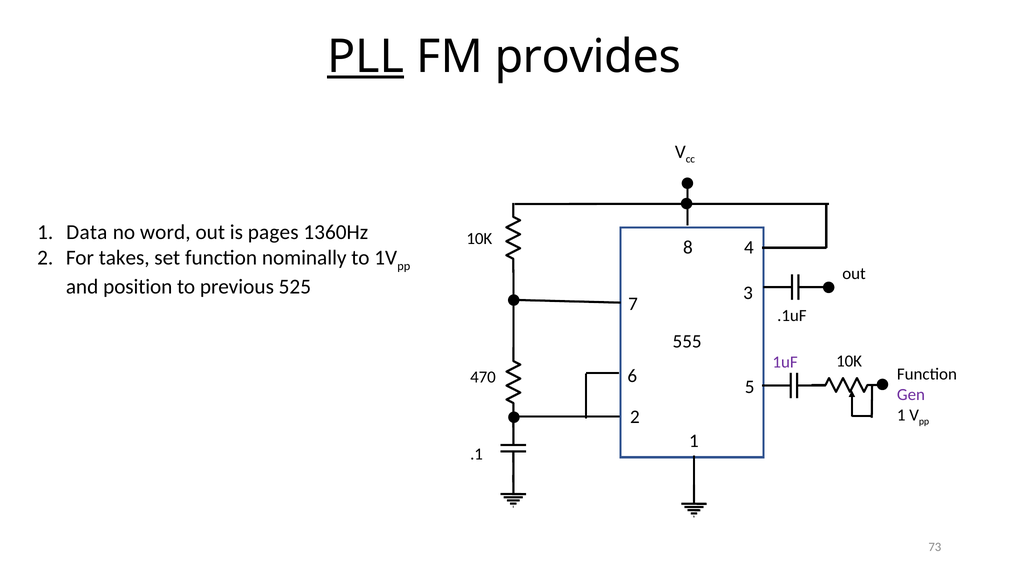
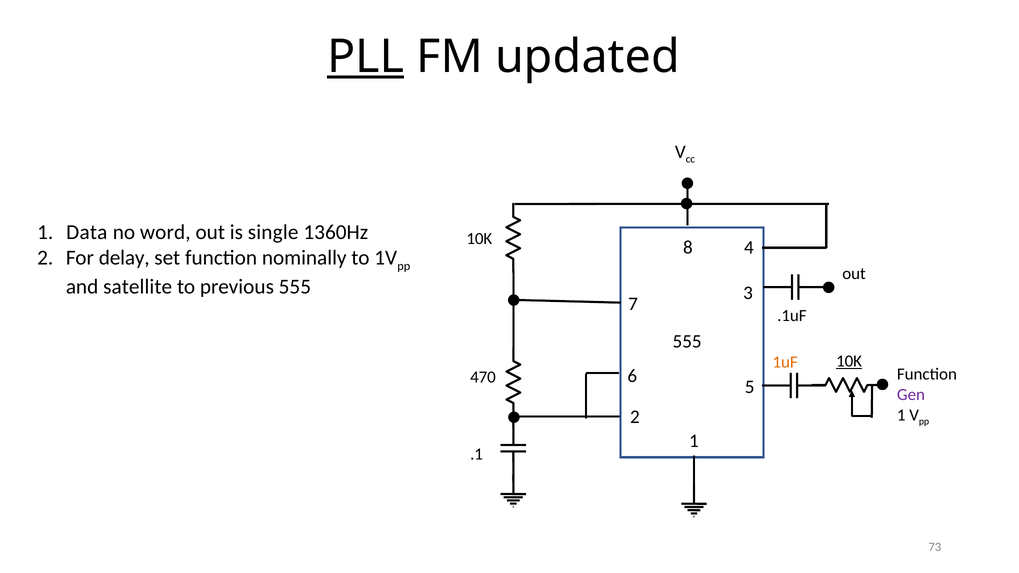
provides: provides -> updated (588, 57)
pages: pages -> single (273, 232)
takes: takes -> delay (124, 258)
position: position -> satellite (138, 287)
previous 525: 525 -> 555 (295, 287)
10K underline: none -> present (849, 361)
1uF colour: purple -> orange (785, 362)
